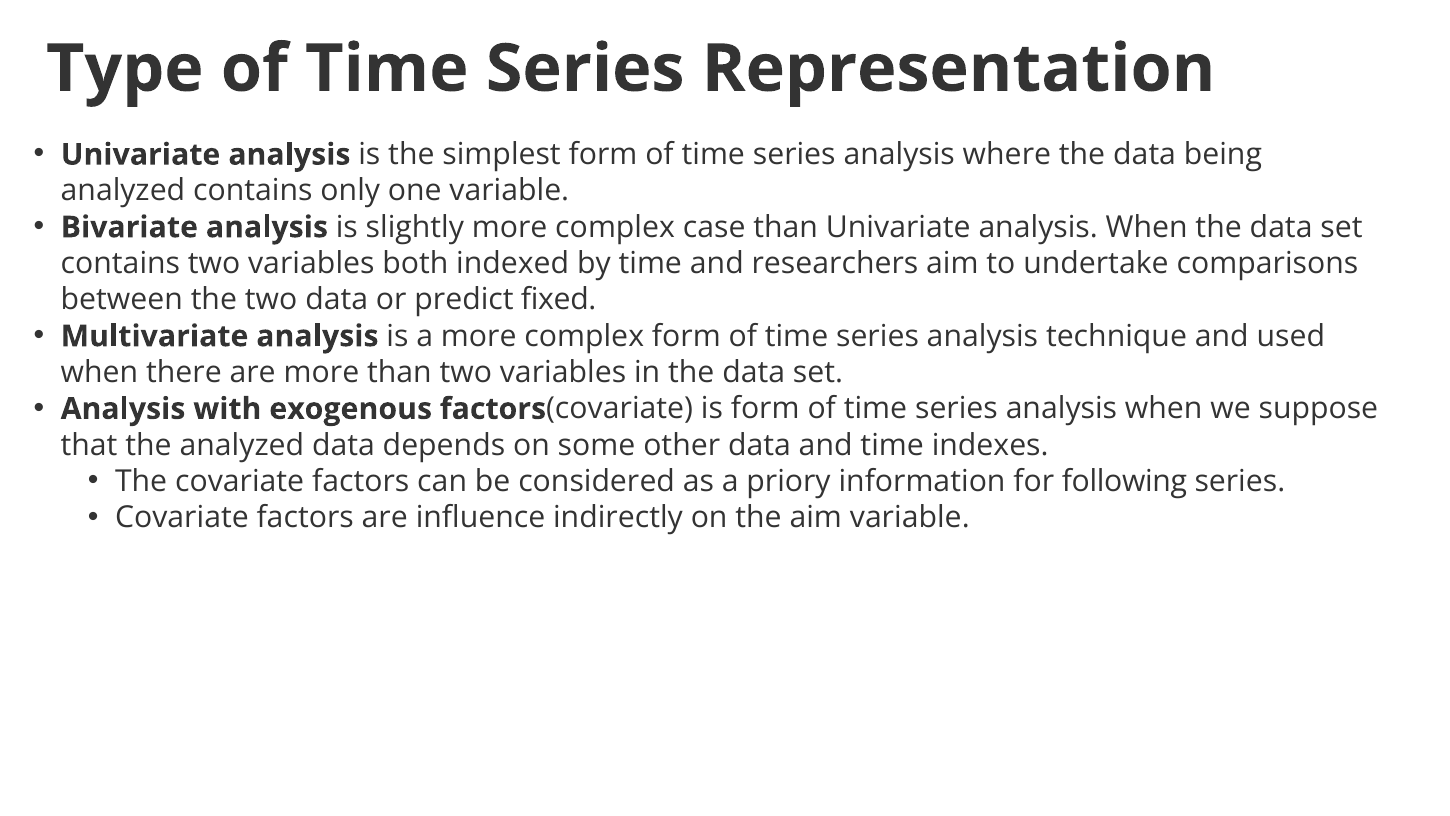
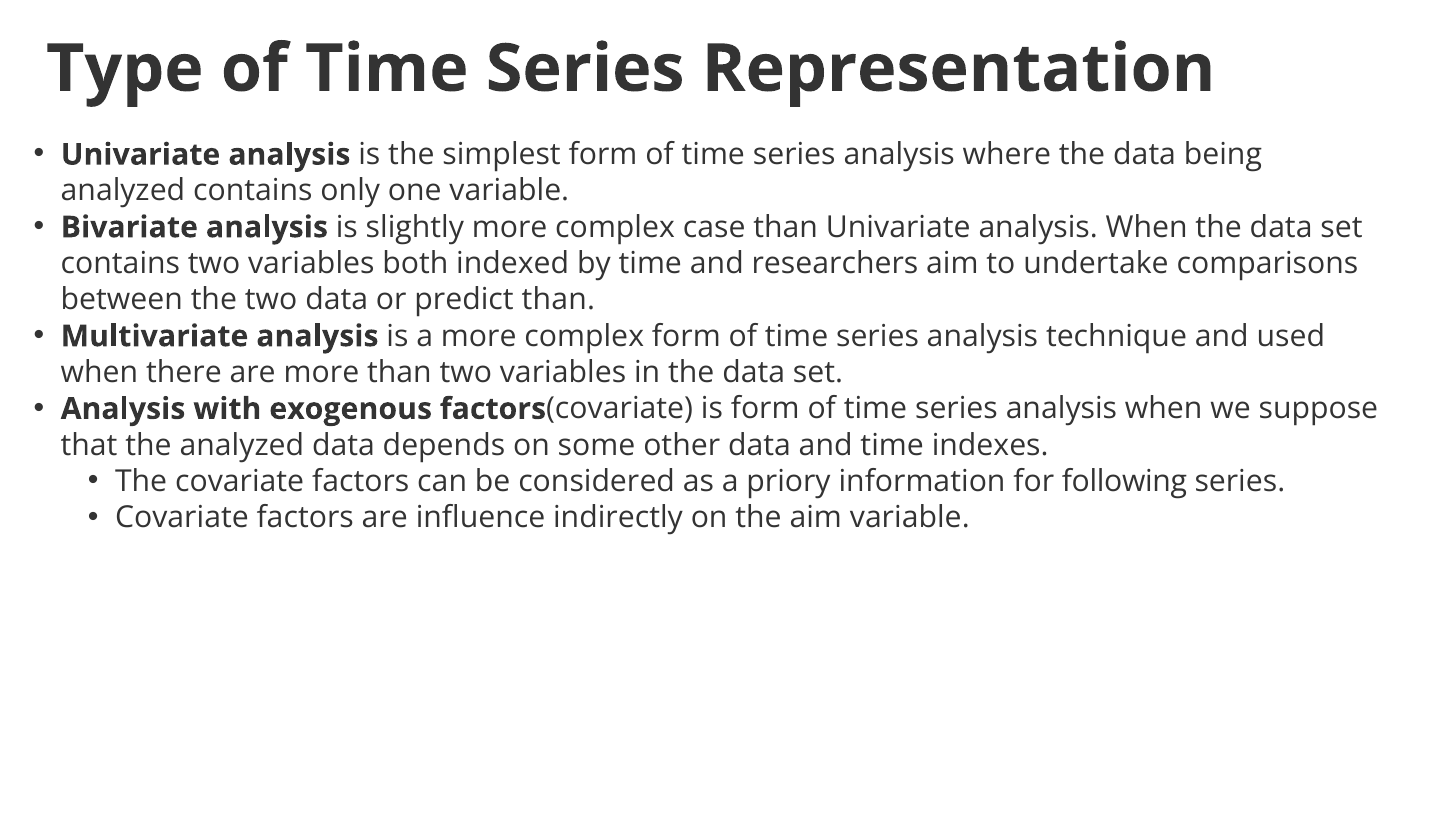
predict fixed: fixed -> than (558, 300)
